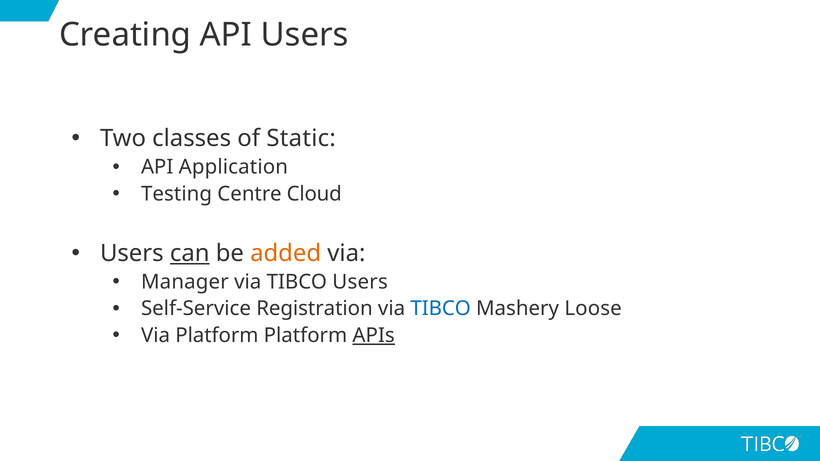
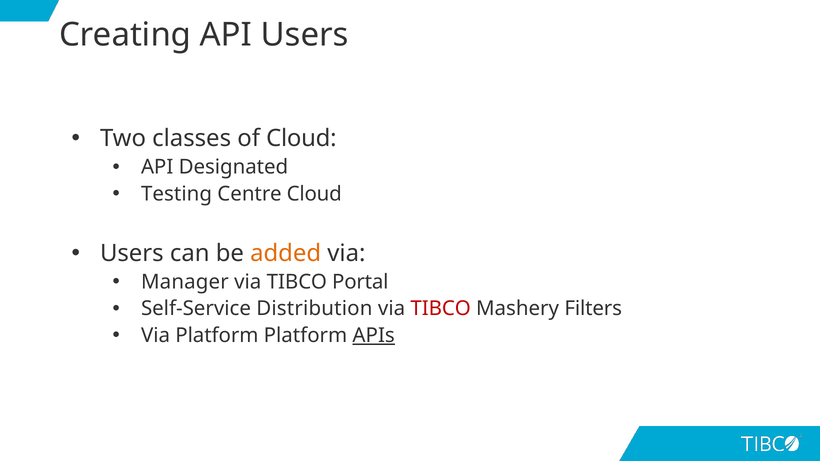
of Static: Static -> Cloud (301, 139)
Application: Application -> Designated (233, 167)
can underline: present -> none (190, 254)
TIBCO Users: Users -> Portal (360, 282)
Registration: Registration -> Distribution (314, 309)
TIBCO colour: blue -> red (441, 309)
Loose: Loose -> Filters (593, 309)
